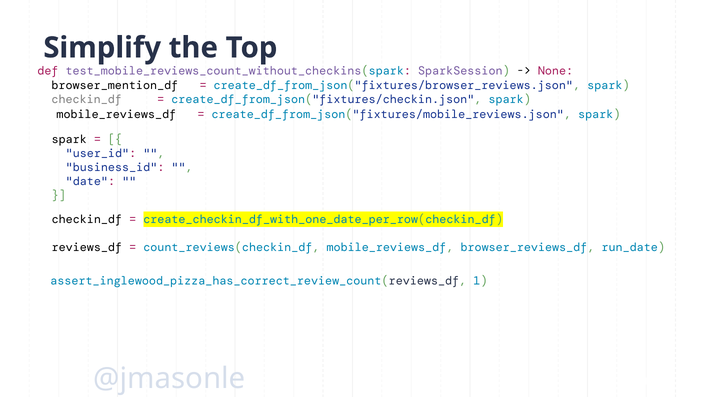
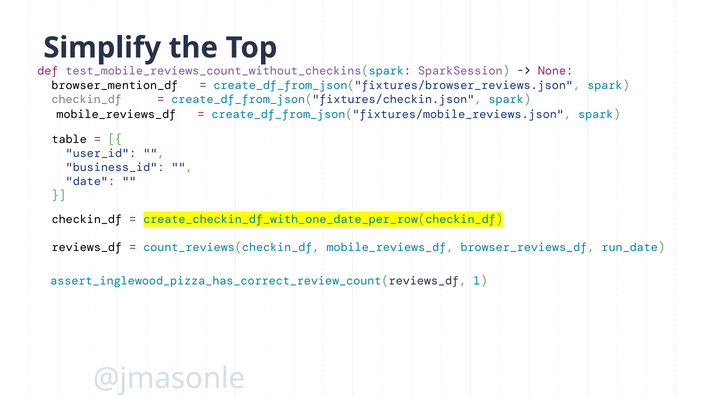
spark: spark -> table (69, 139)
